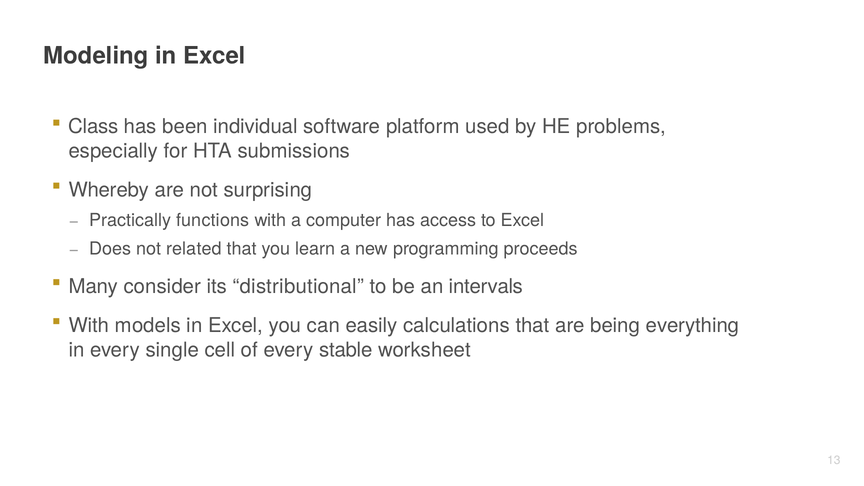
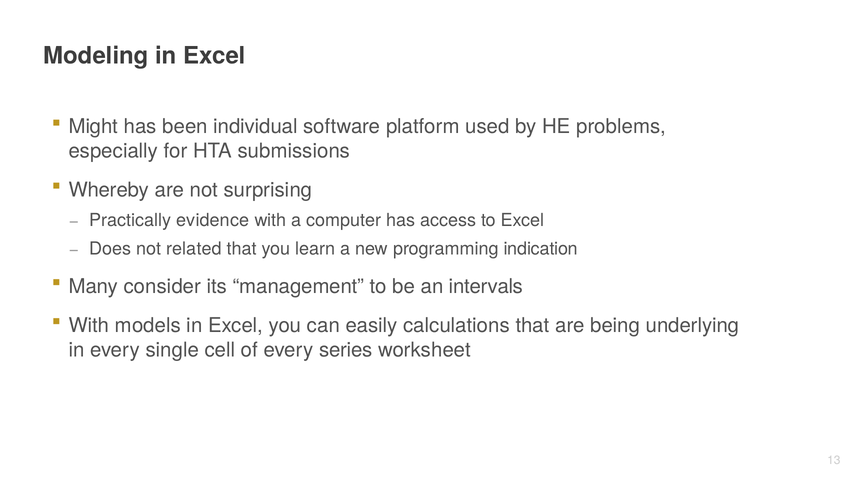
Class: Class -> Might (93, 127)
functions: functions -> evidence (213, 220)
proceeds: proceeds -> indication (541, 249)
distributional: distributional -> management (299, 287)
everything: everything -> underlying (693, 325)
stable: stable -> series (346, 350)
